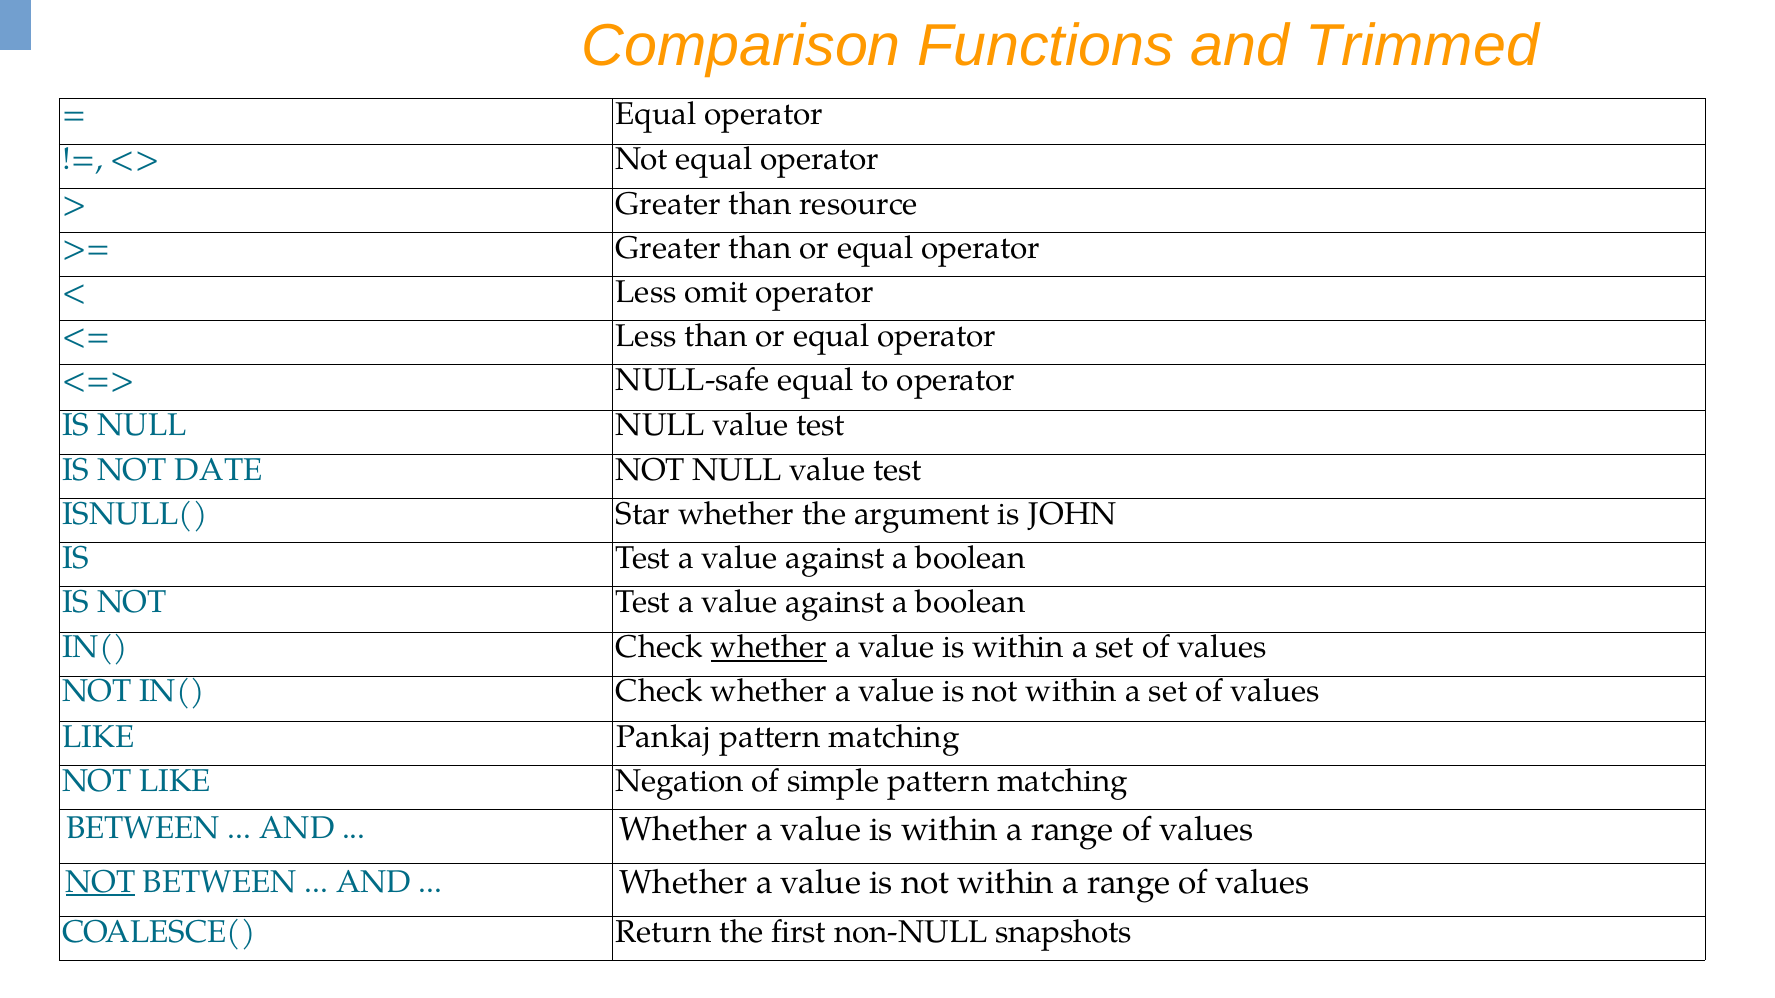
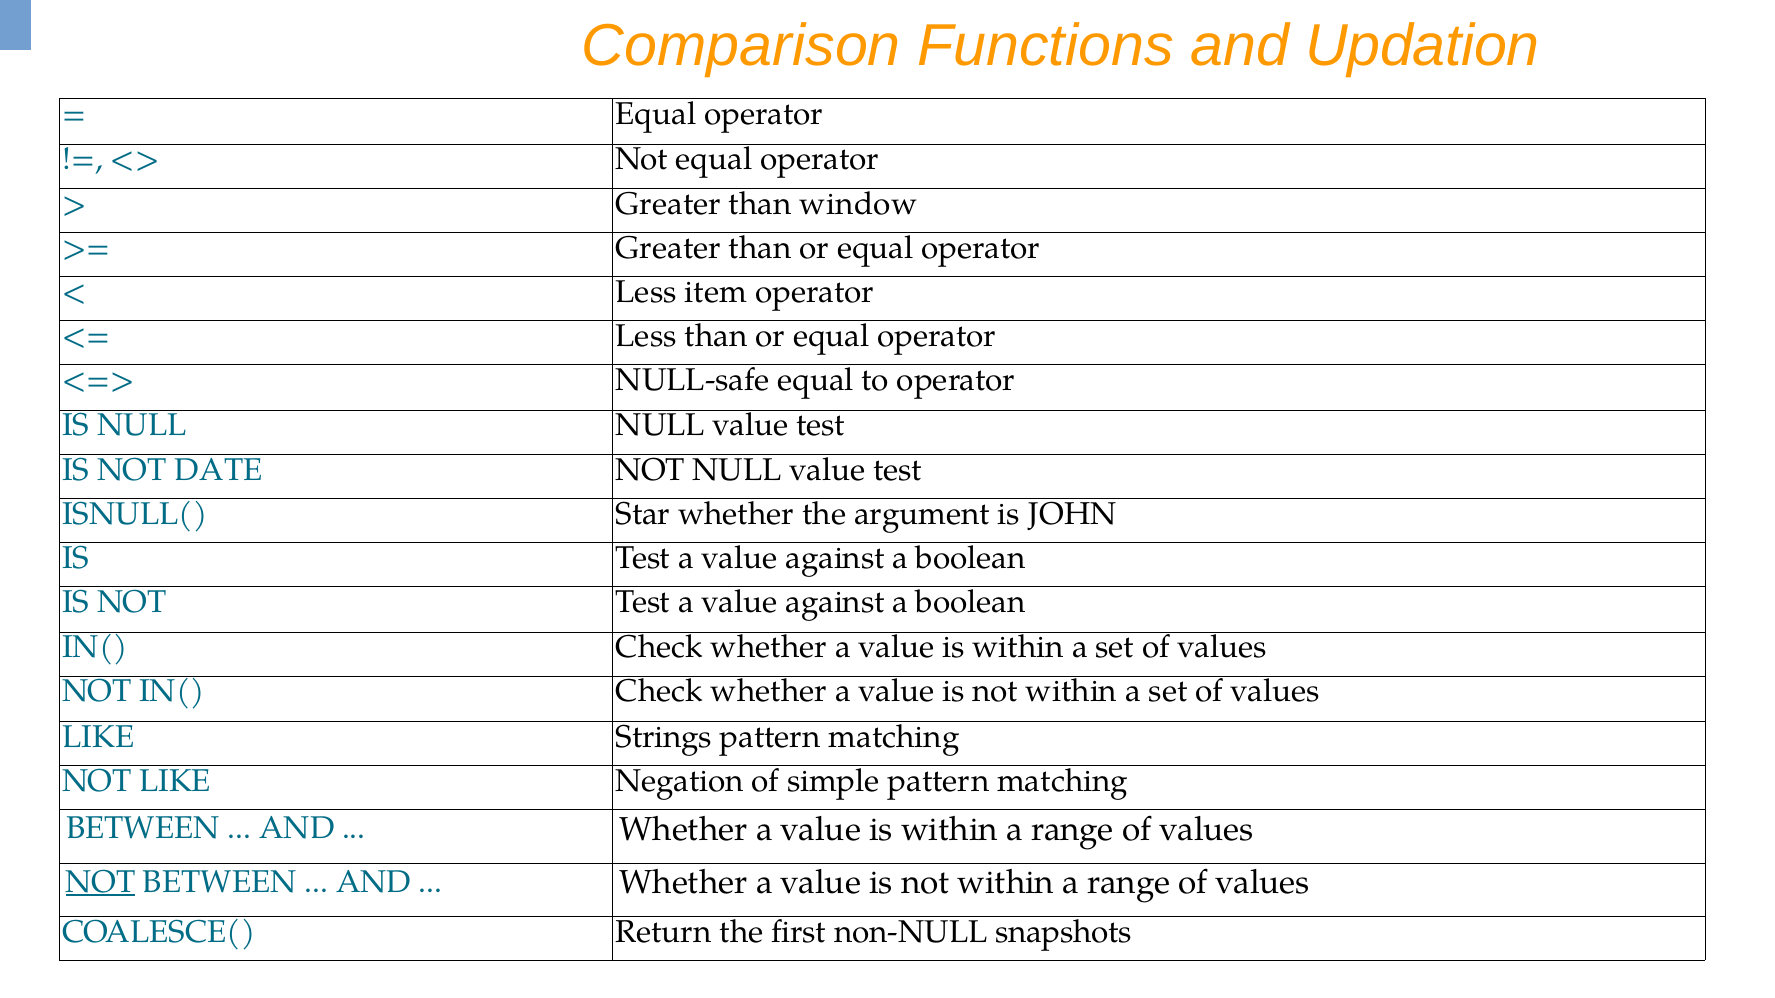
Trimmed: Trimmed -> Updation (1423, 46)
resource: resource -> window (859, 204)
omit: omit -> item (716, 292)
whether underline: present -> none (769, 648)
Pankaj: Pankaj -> Strings (664, 737)
